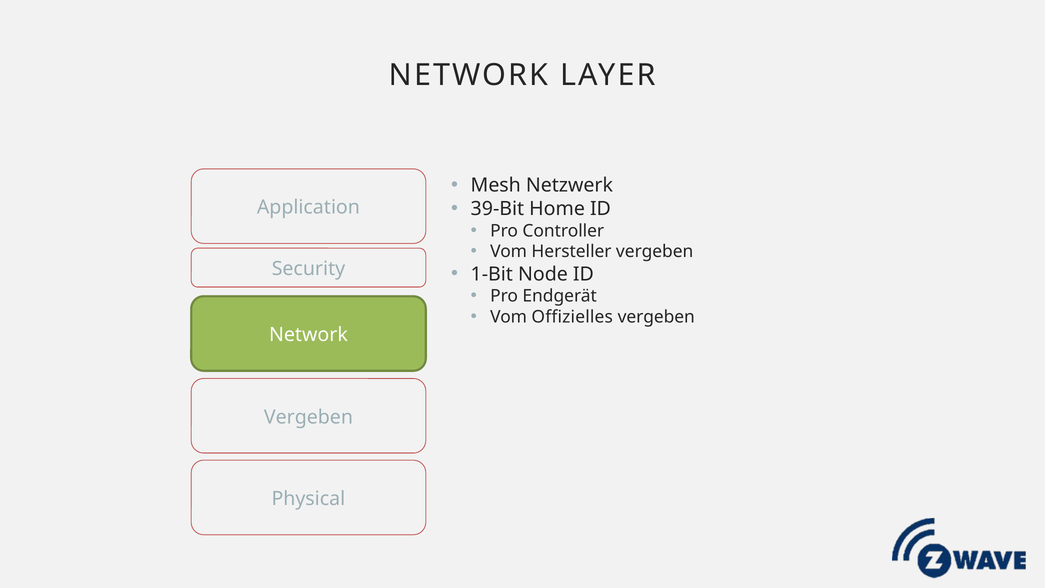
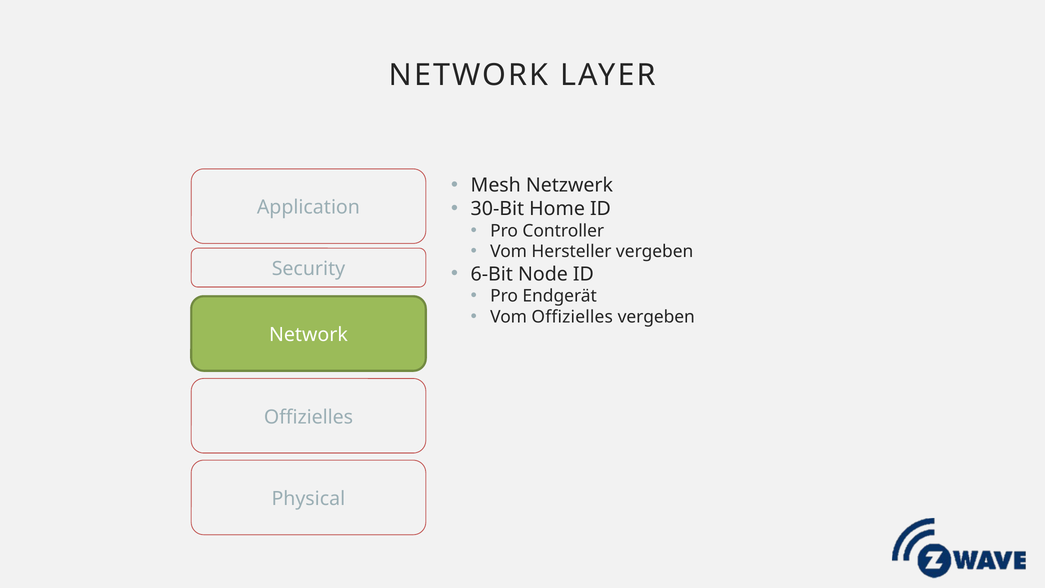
39-Bit: 39-Bit -> 30-Bit (497, 209)
1-Bit: 1-Bit -> 6-Bit (492, 274)
Vergeben: Vergeben -> Offizielles (308, 417)
